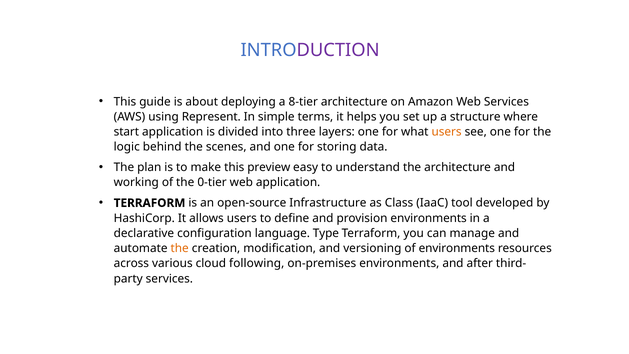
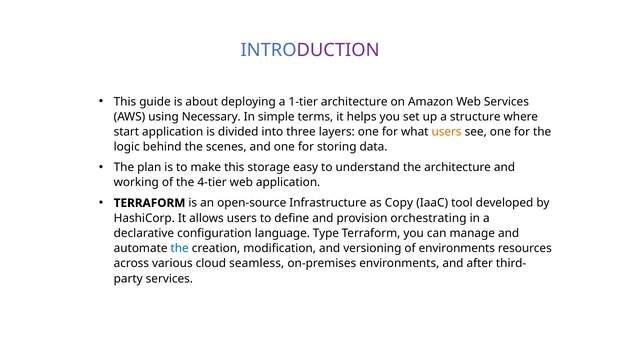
8-tier: 8-tier -> 1-tier (303, 102)
Represent: Represent -> Necessary (211, 117)
preview: preview -> storage (269, 167)
0-tier: 0-tier -> 4-tier (212, 183)
Class: Class -> Copy (399, 203)
provision environments: environments -> orchestrating (429, 218)
the colour: orange -> blue (180, 248)
following: following -> seamless (257, 263)
